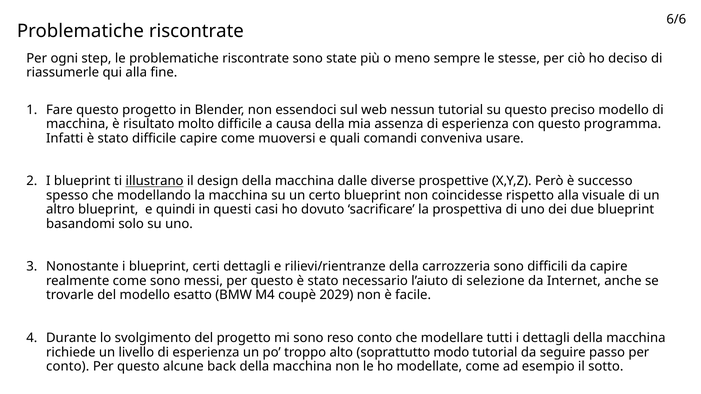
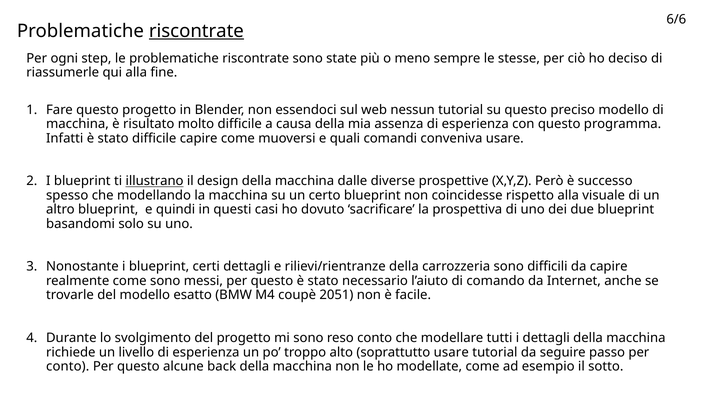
riscontrate underline: none -> present (196, 31)
selezione: selezione -> comando (496, 281)
2029: 2029 -> 2051 (336, 295)
soprattutto modo: modo -> usare (451, 352)
